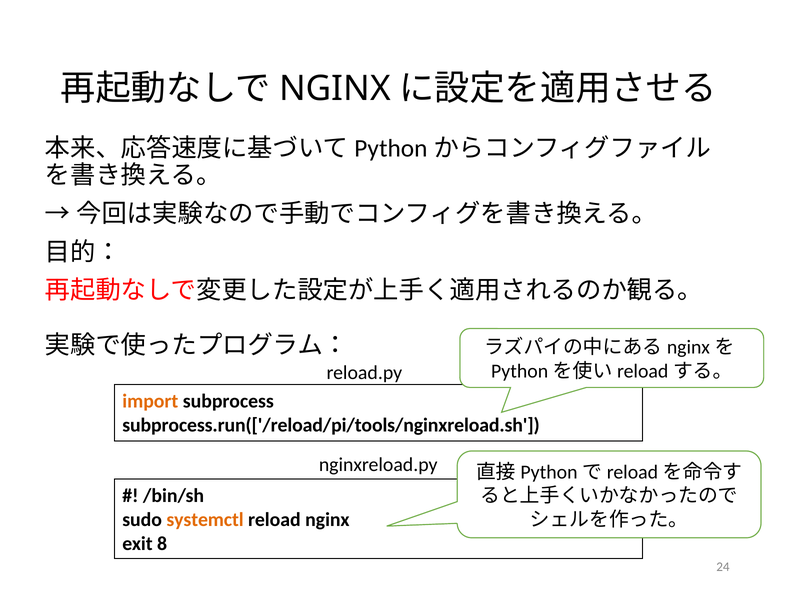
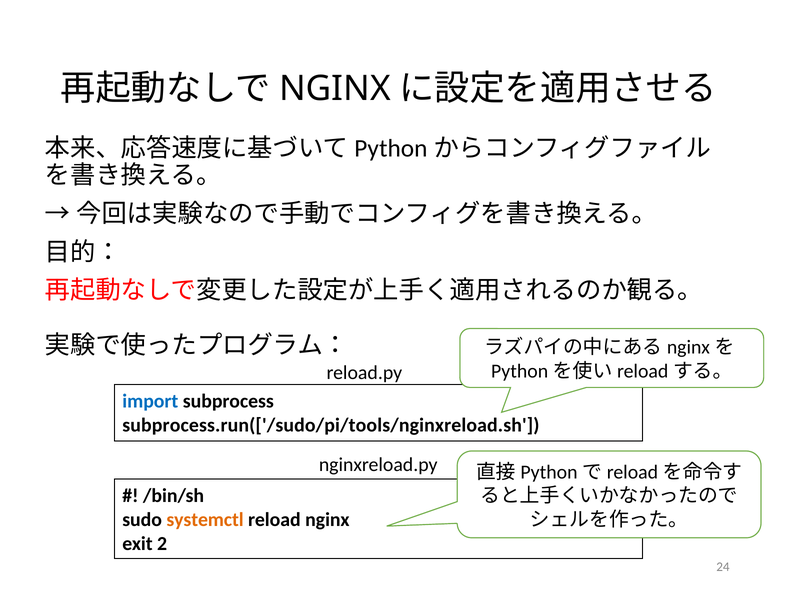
import colour: orange -> blue (150, 401)
subprocess.run(['/reload/pi/tools/nginxreload.sh: subprocess.run(['/reload/pi/tools/nginxreload.sh -> subprocess.run(['/sudo/pi/tools/nginxreload.sh (331, 425)
8: 8 -> 2 (162, 544)
